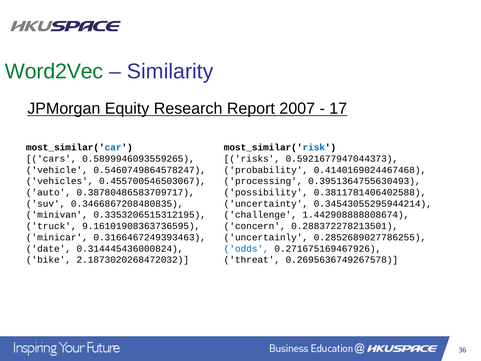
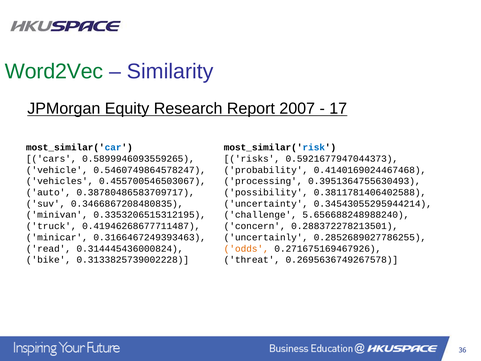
1.442908888808674: 1.442908888808674 -> 5.656688248988240 (356, 215)
9.16101908363736595: 9.16101908363736595 -> 0.41946268677711487 (141, 226)
date: date -> read (48, 248)
odds colour: blue -> orange (246, 248)
2.1873020268472032: 2.1873020268472032 -> 0.3133825739002228 (133, 260)
